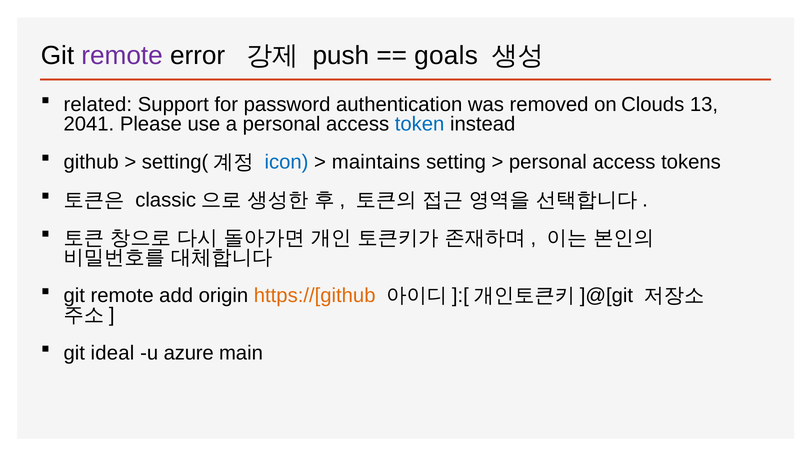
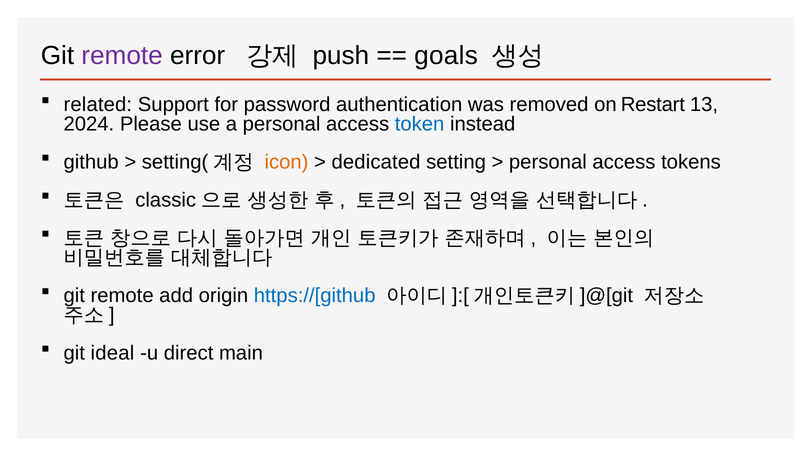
Clouds: Clouds -> Restart (653, 105)
2041: 2041 -> 2024 (89, 124)
icon colour: blue -> orange (287, 162)
maintains: maintains -> dedicated (376, 162)
https://[github colour: orange -> blue (315, 296)
azure: azure -> direct (189, 353)
